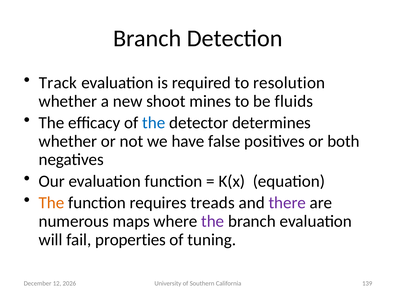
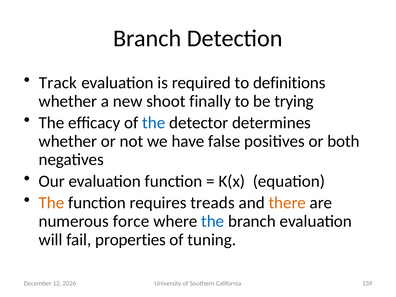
resolution: resolution -> definitions (289, 83)
mines: mines -> finally (210, 101)
fluids: fluids -> trying (294, 101)
there colour: purple -> orange (287, 203)
maps: maps -> force (131, 221)
the colour: purple -> blue (213, 221)
